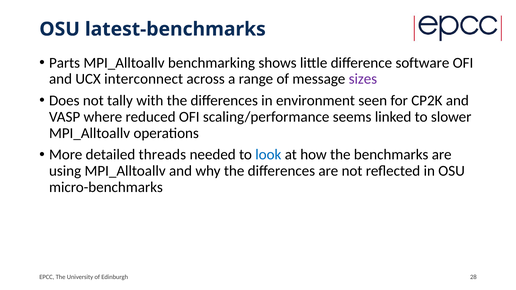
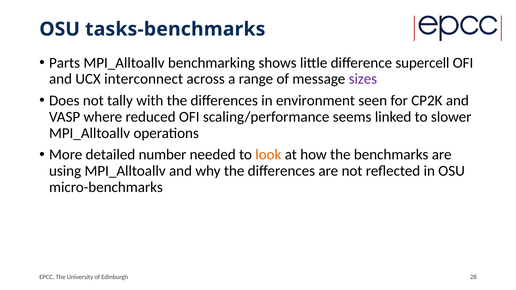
latest-benchmarks: latest-benchmarks -> tasks-benchmarks (175, 29)
software: software -> supercell (422, 63)
threads: threads -> number (162, 155)
look colour: blue -> orange (268, 155)
